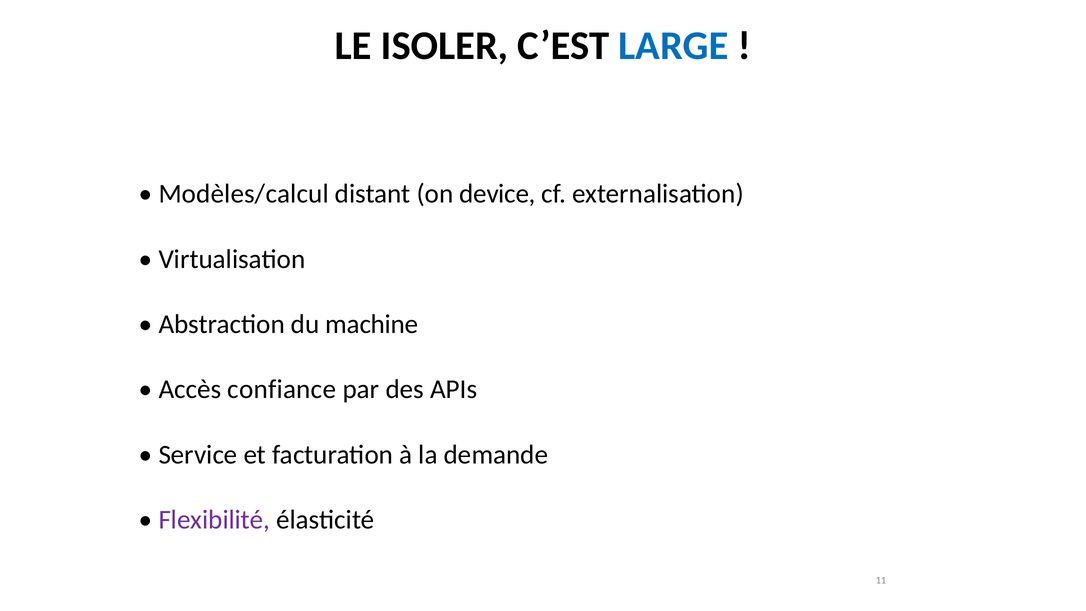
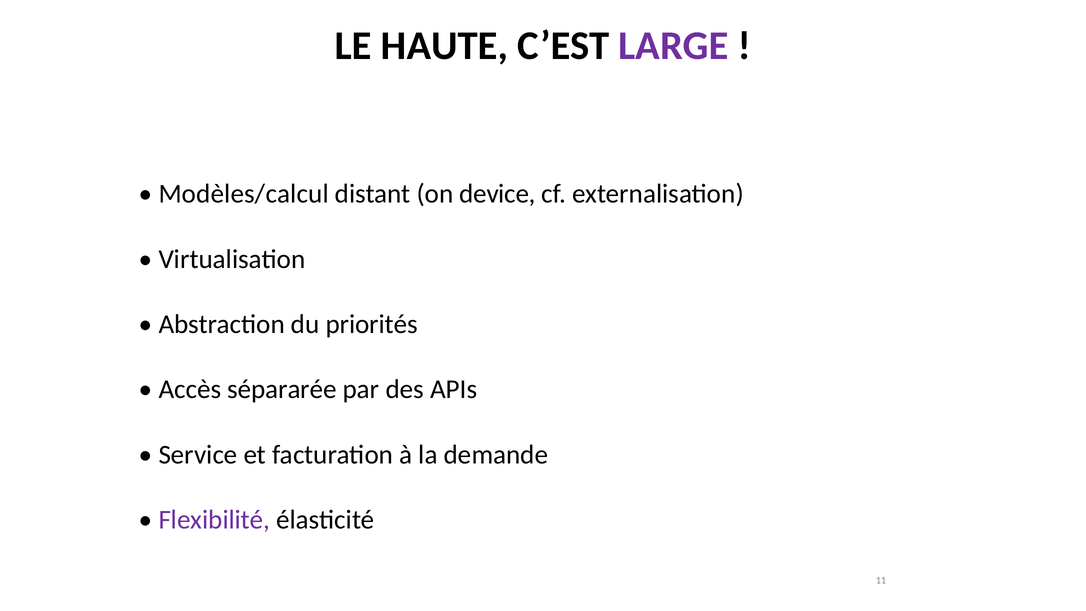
ISOLER: ISOLER -> HAUTE (445, 46)
LARGE colour: blue -> purple (673, 46)
machine: machine -> priorités (372, 324)
confiance: confiance -> sépararée (282, 389)
